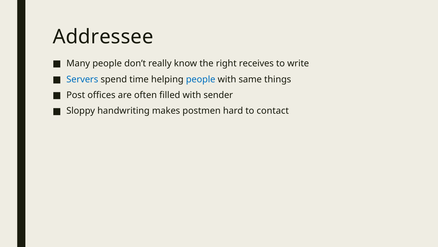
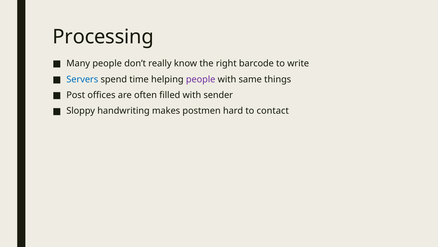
Addressee: Addressee -> Processing (103, 37)
receives: receives -> barcode (256, 63)
people colour: blue -> purple (201, 79)
